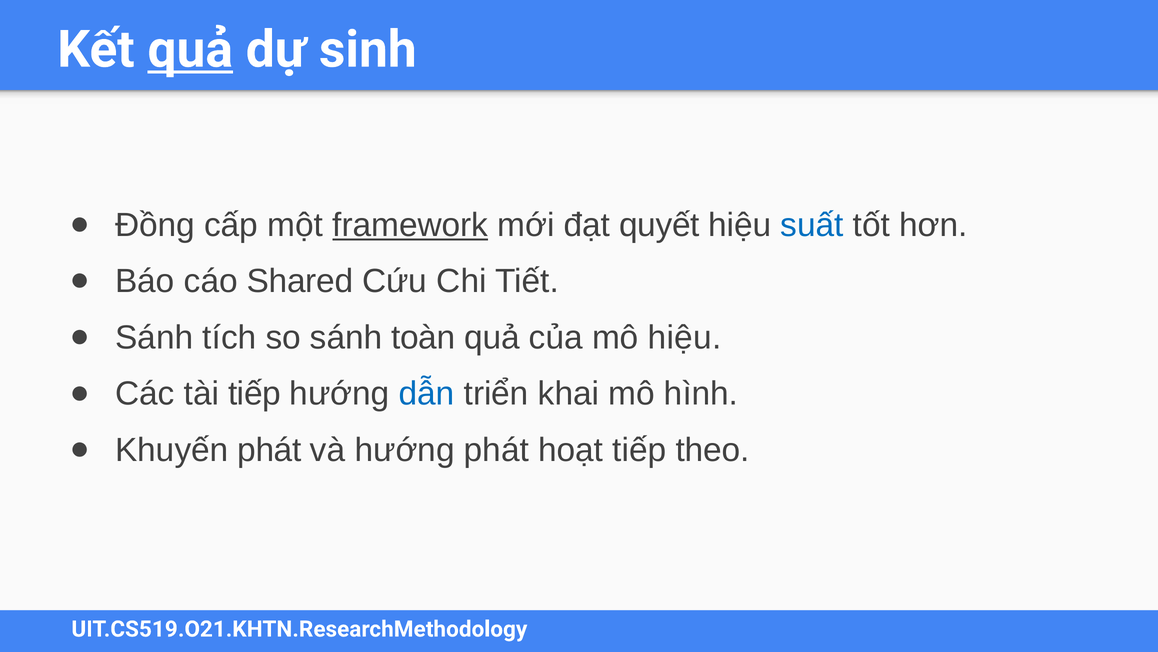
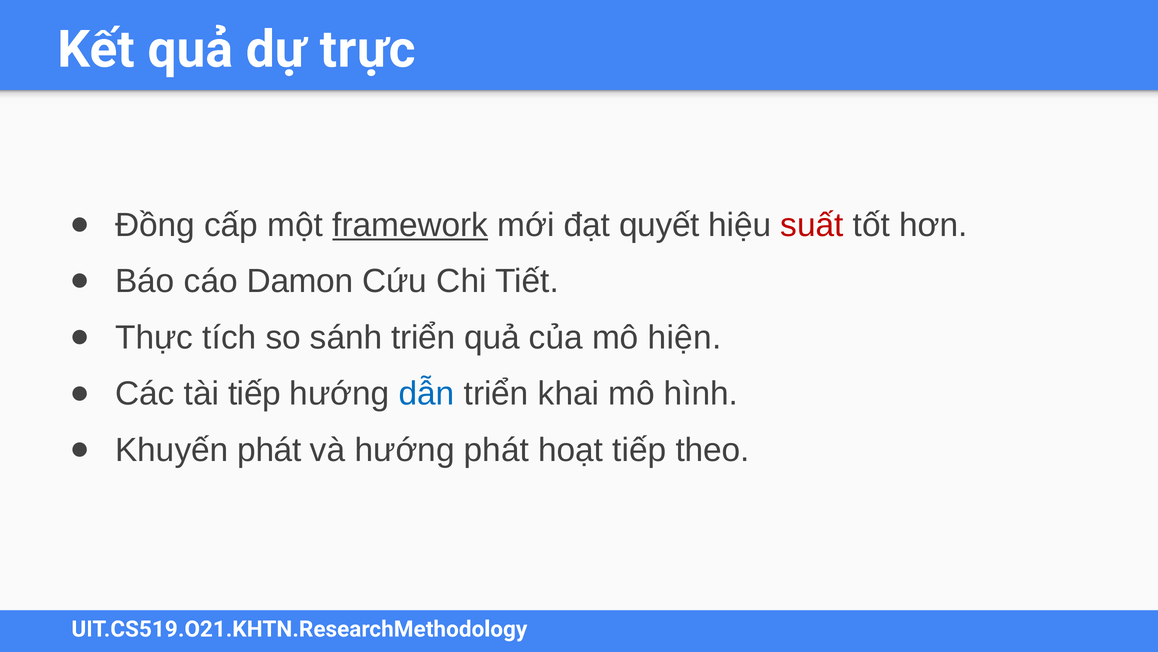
quả underline: present -> none (190, 50)
sinh: sinh -> trực (368, 50)
suất colour: blue -> red (812, 225)
Shared: Shared -> Damon (300, 281)
Sánh: Sánh -> Thực (154, 337)
sánh toàn: toàn -> triển (423, 337)
mô hiệu: hiệu -> hiện (685, 337)
